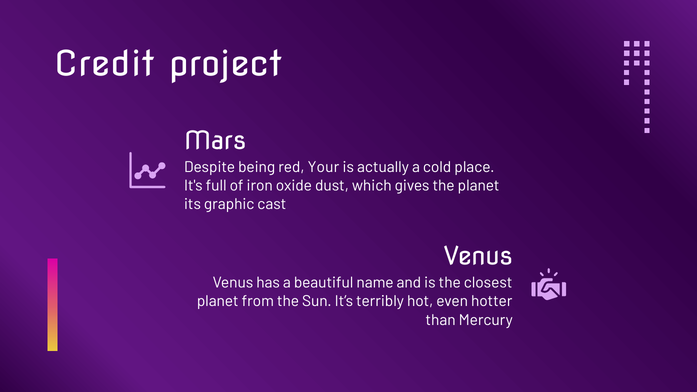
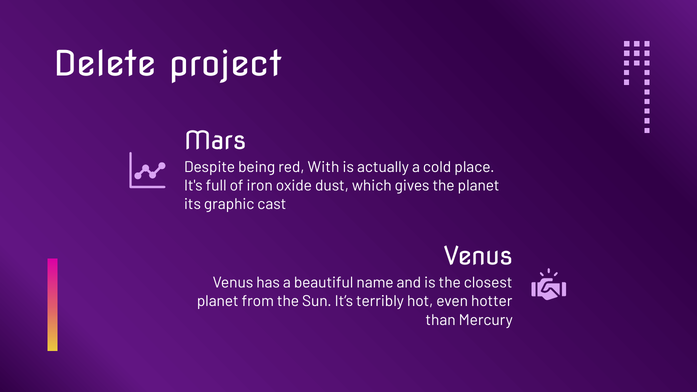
Credit: Credit -> Delete (105, 64)
Your: Your -> With (323, 167)
